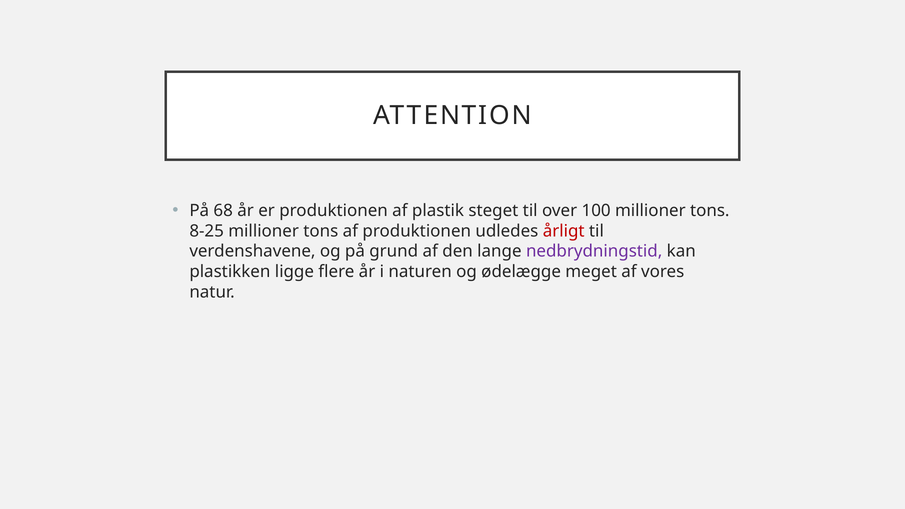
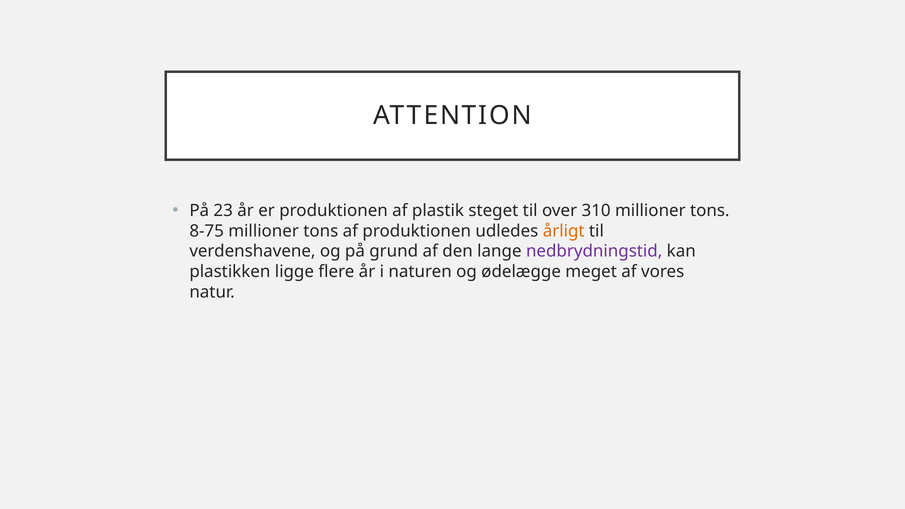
68: 68 -> 23 (223, 211)
100: 100 -> 310 (596, 211)
8-25: 8-25 -> 8-75 (207, 231)
årligt colour: red -> orange (564, 231)
